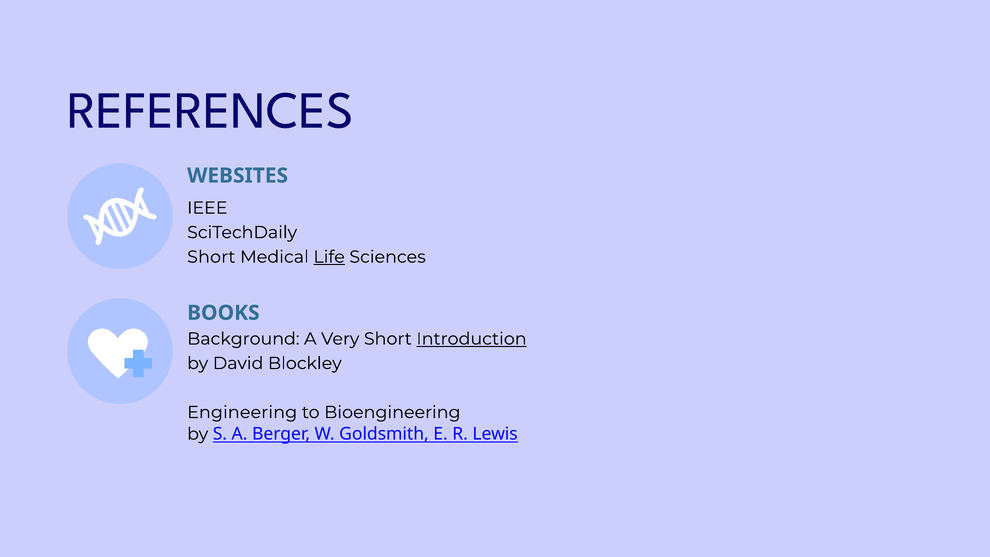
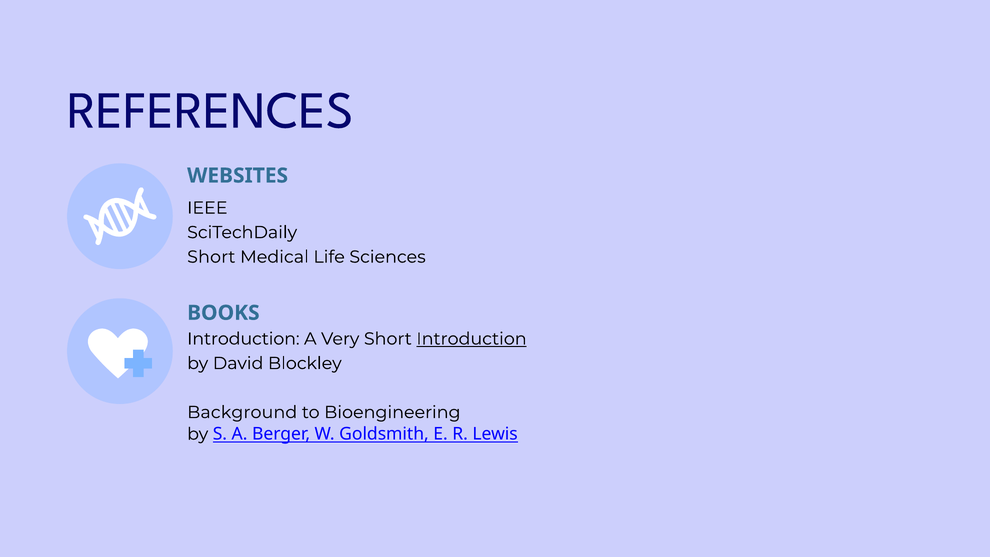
Life underline: present -> none (329, 257)
Background: Background -> Introduction (243, 339)
Engineering: Engineering -> Background (242, 412)
